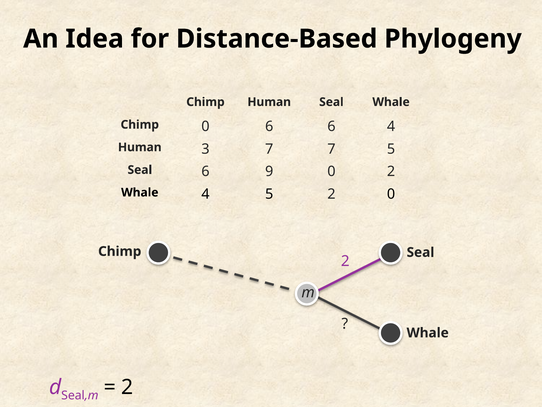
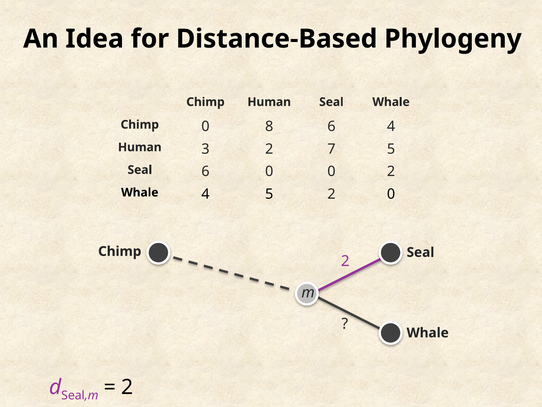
0 6: 6 -> 8 (269, 126)
3 7: 7 -> 2 (269, 149)
6 9: 9 -> 0 (269, 171)
